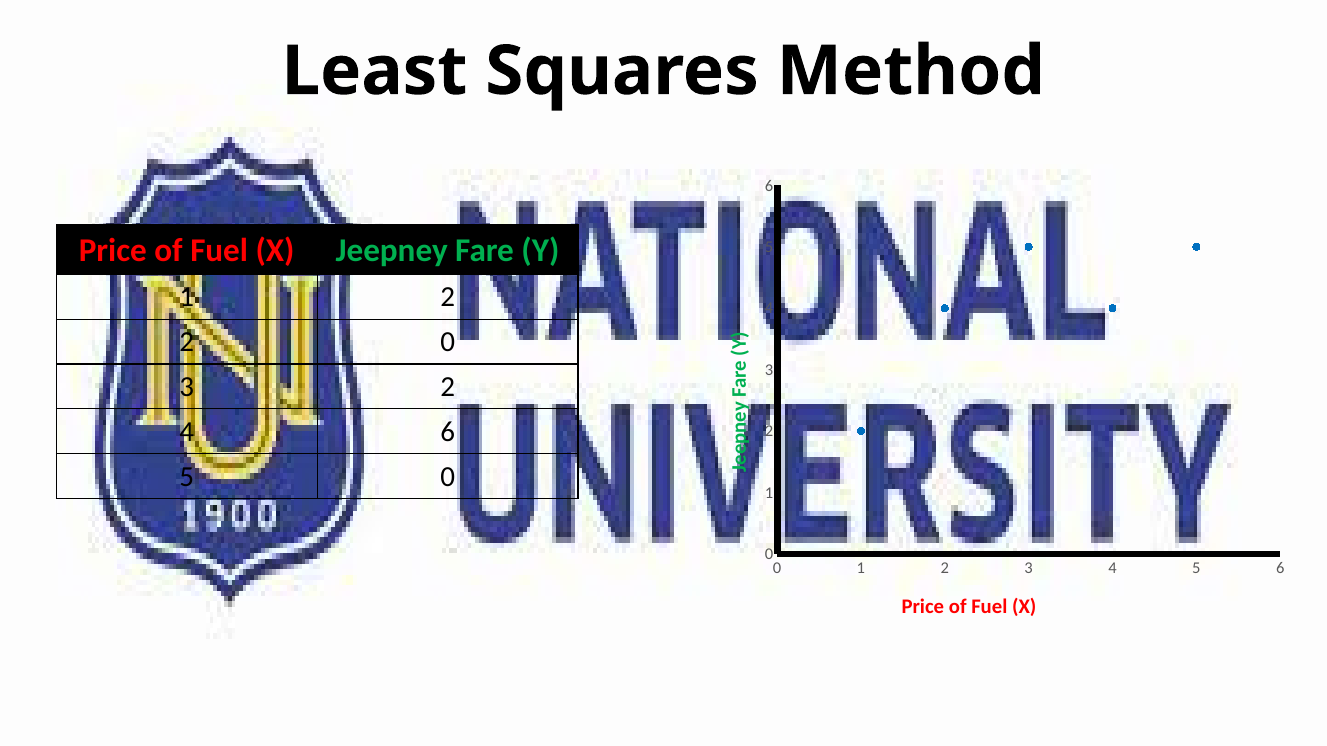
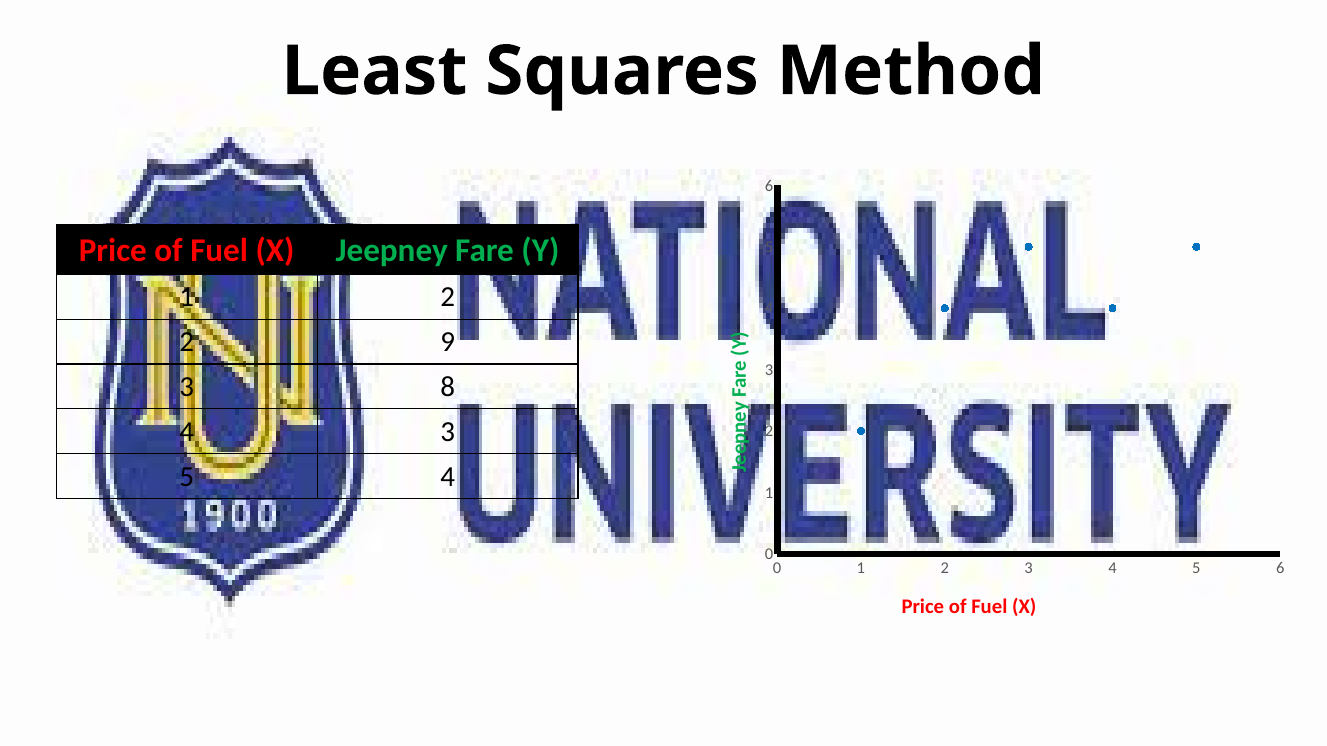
2 0: 0 -> 9 (448, 342)
3 2: 2 -> 8 (448, 387)
4 6: 6 -> 3 (448, 432)
5 0: 0 -> 4 (448, 477)
